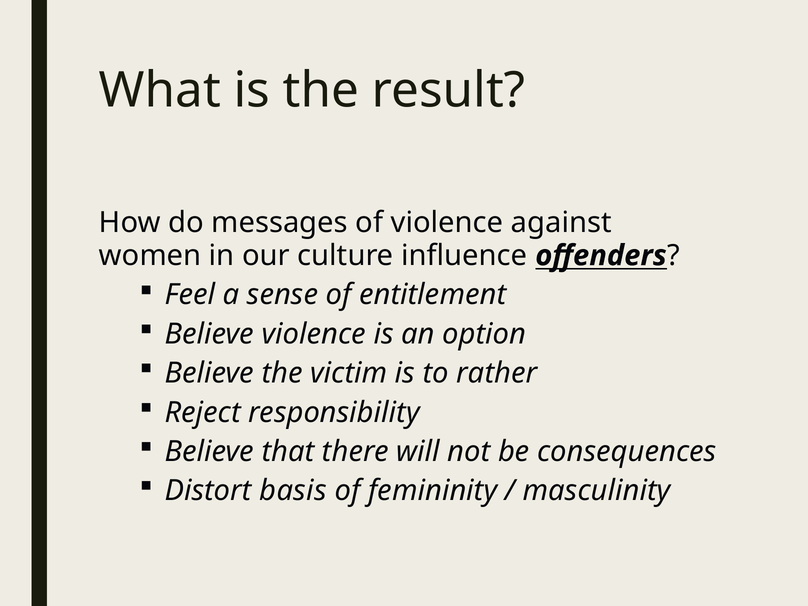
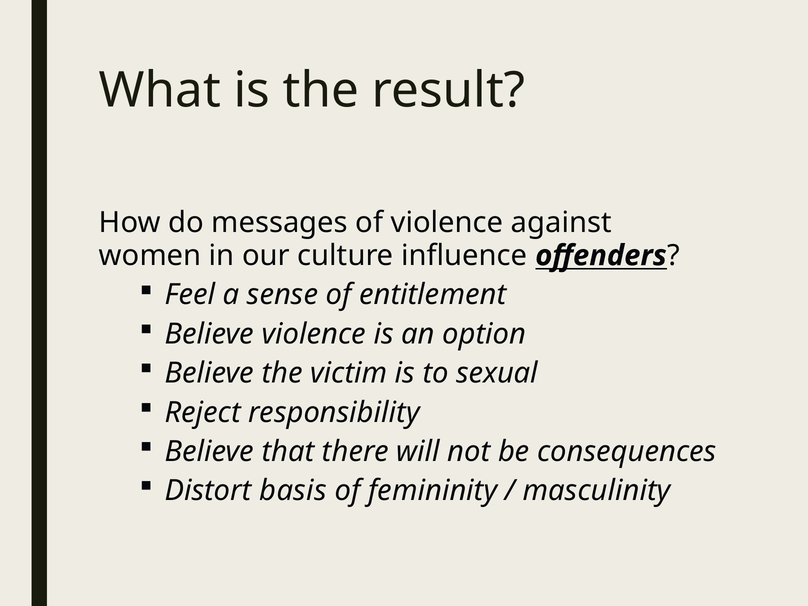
rather: rather -> sexual (497, 373)
